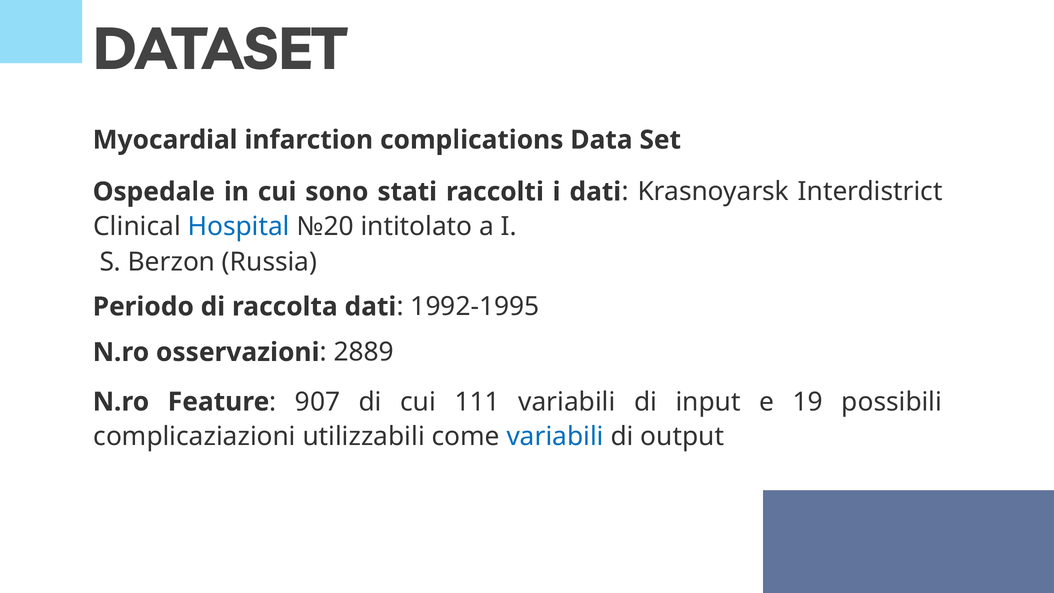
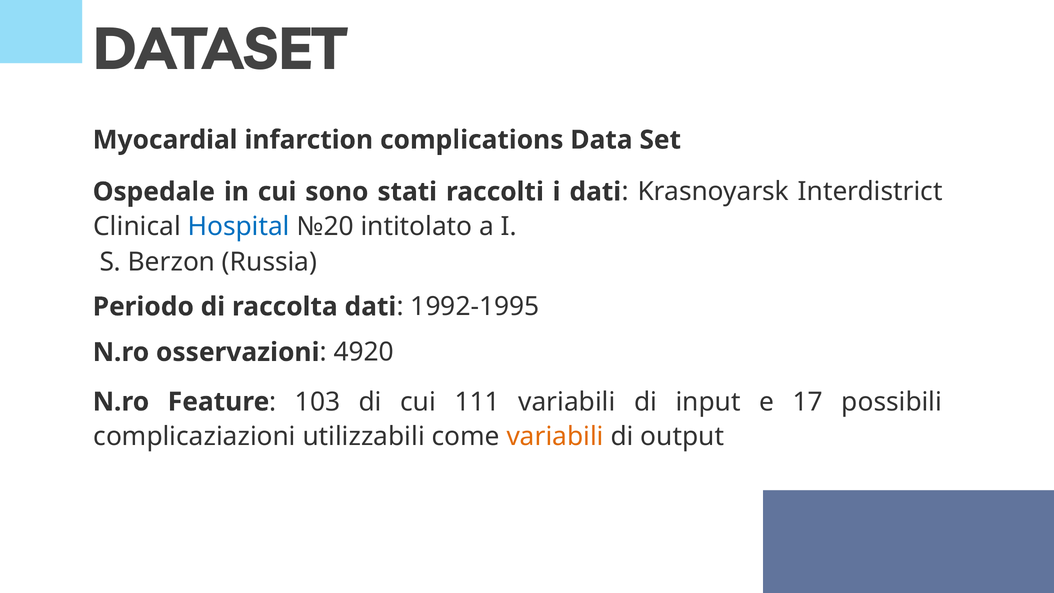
2889: 2889 -> 4920 (364, 352)
907: 907 -> 103 (318, 402)
19: 19 -> 17 (808, 402)
variabili colour: blue -> orange (555, 437)
